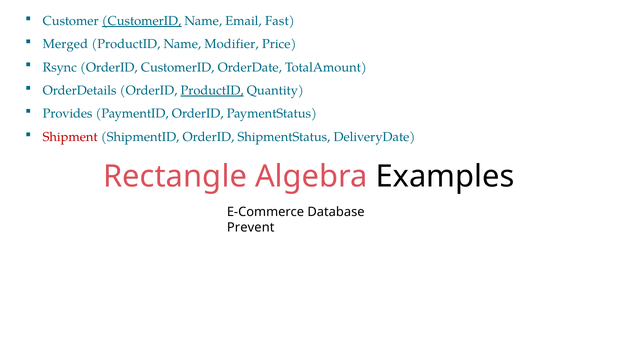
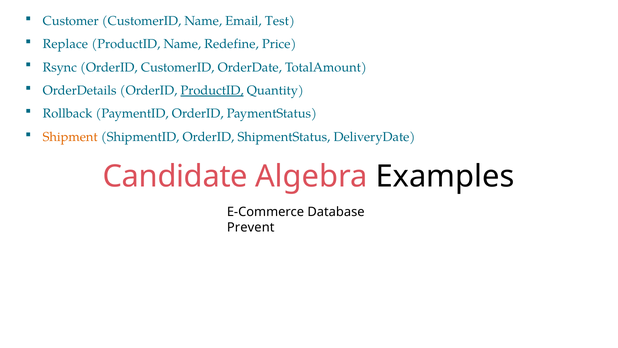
CustomerID underline: present -> none (142, 21)
Fast: Fast -> Test (280, 21)
Merged: Merged -> Replace (65, 44)
Modifier: Modifier -> Redefine (232, 44)
Provides: Provides -> Rollback (68, 114)
Shipment colour: red -> orange (70, 137)
Rectangle: Rectangle -> Candidate (175, 176)
